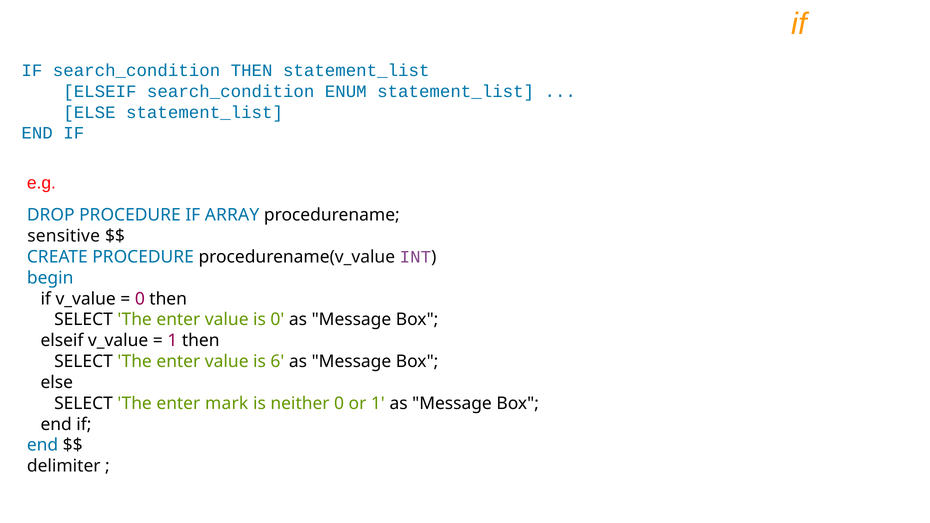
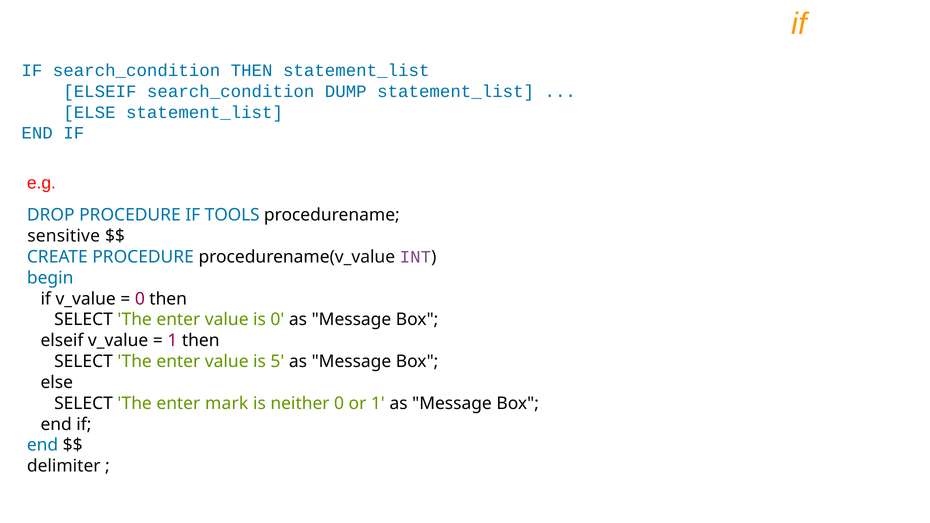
ENUM: ENUM -> DUMP (346, 91)
ARRAY: ARRAY -> TOOLS (232, 215)
6: 6 -> 5 (277, 362)
